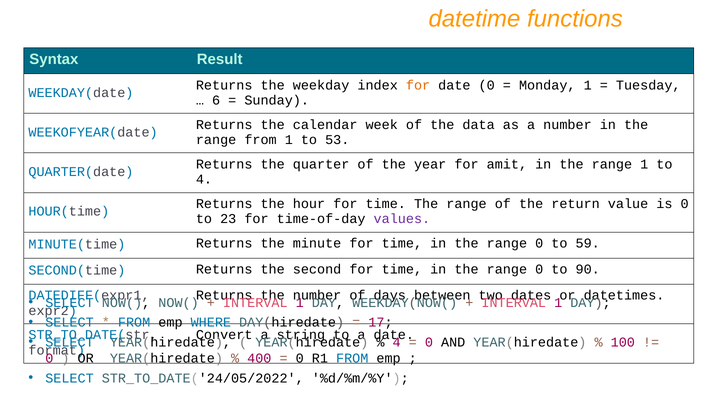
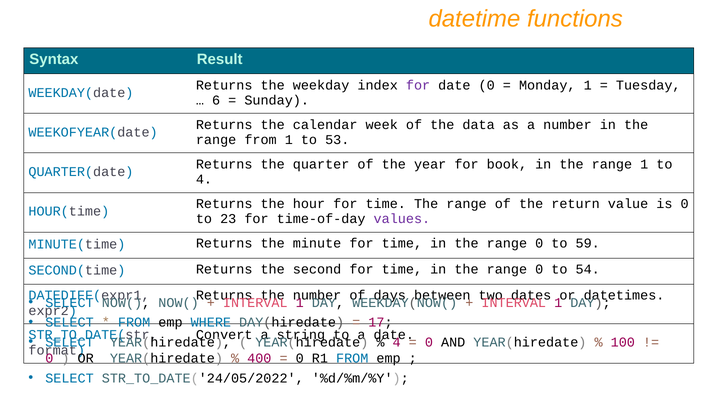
for colour: orange -> purple (418, 85)
amit: amit -> book (507, 164)
90: 90 -> 54 (588, 269)
